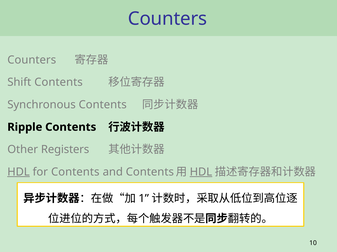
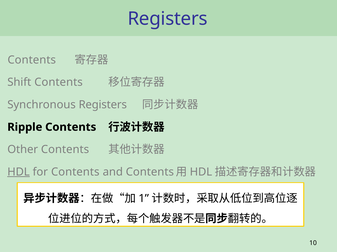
Counters: Counters -> Registers (168, 19)
Counters: Counters -> Contents (32, 60)
Synchronous Contents: Contents -> Registers (103, 105)
Other Registers: Registers -> Contents (65, 150)
HDL underline: present -> none (201, 172)
